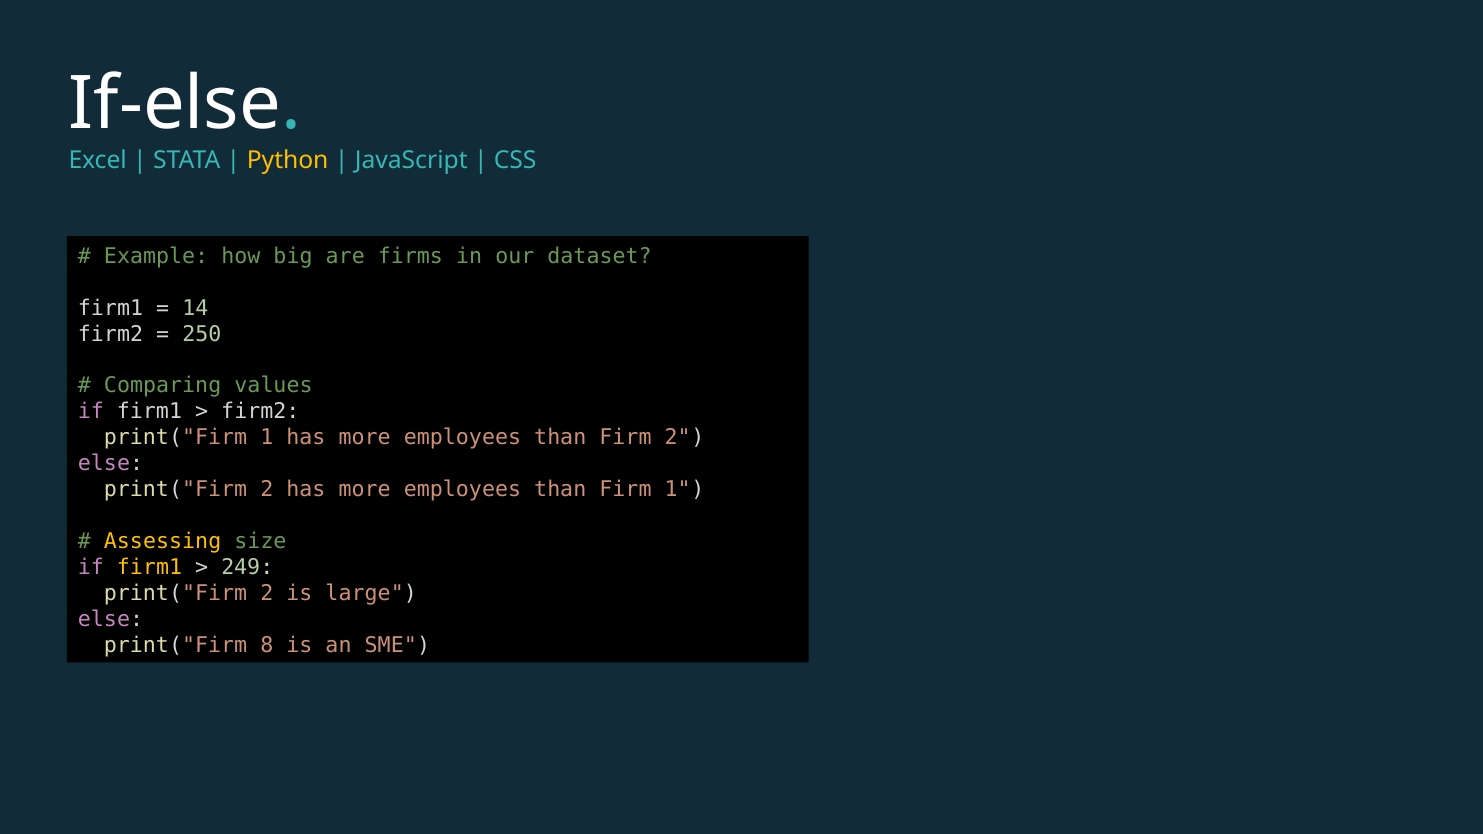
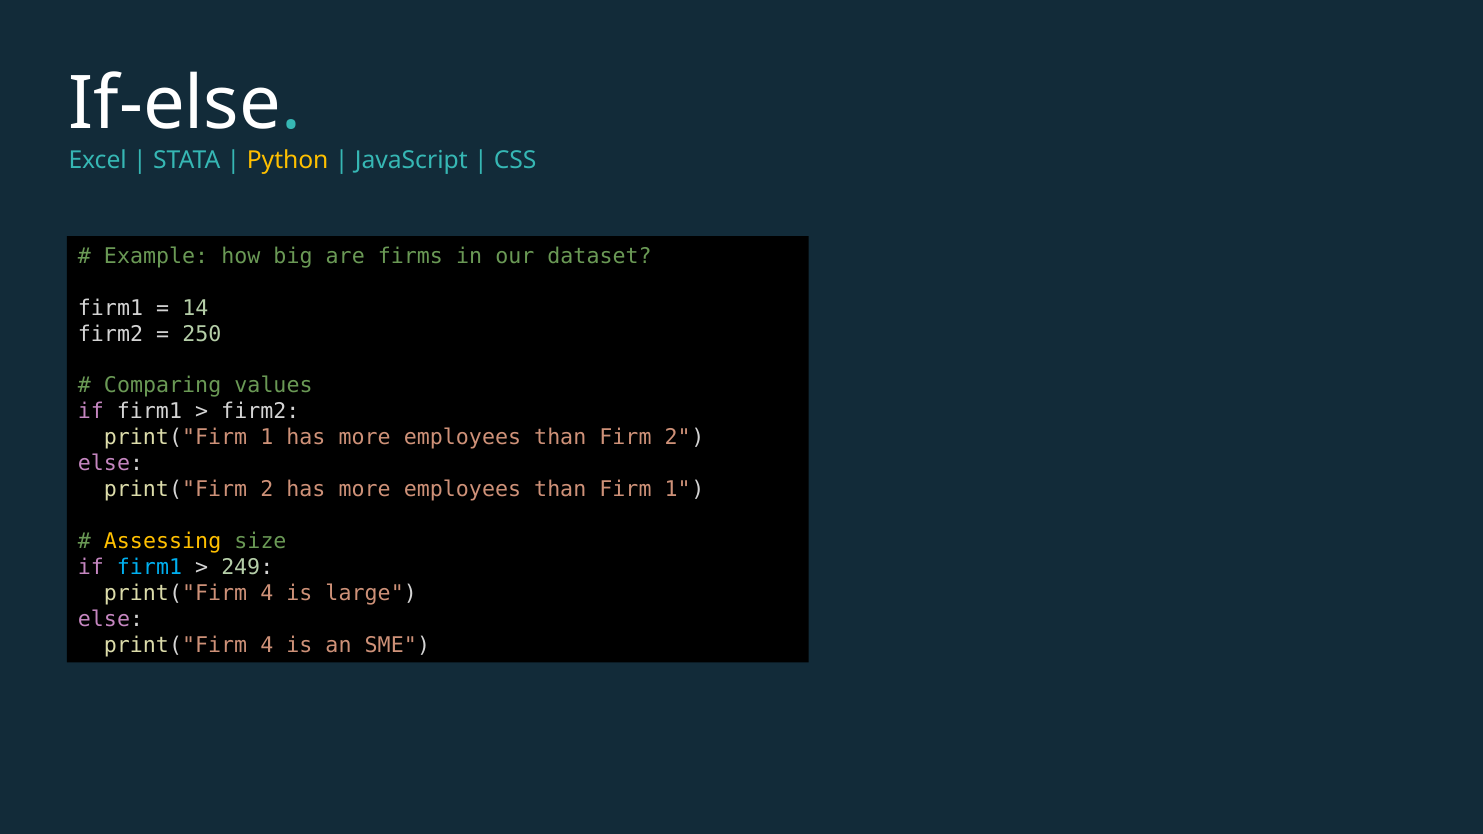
firm1 colour: yellow -> light blue (149, 568)
2: 2 -> 4 (267, 594)
8: 8 -> 4 (267, 646)
